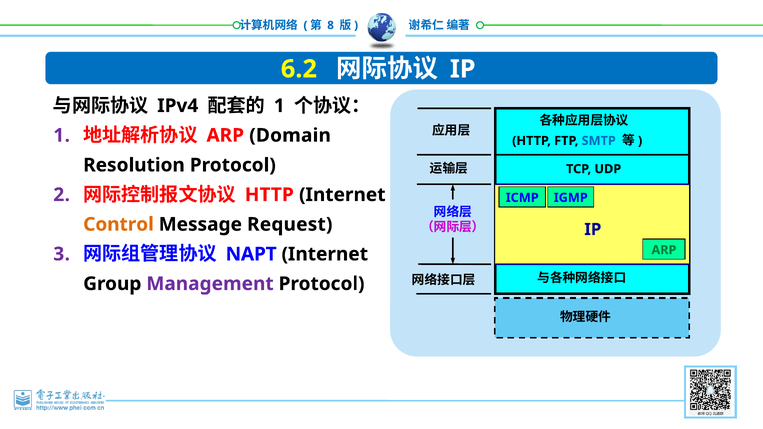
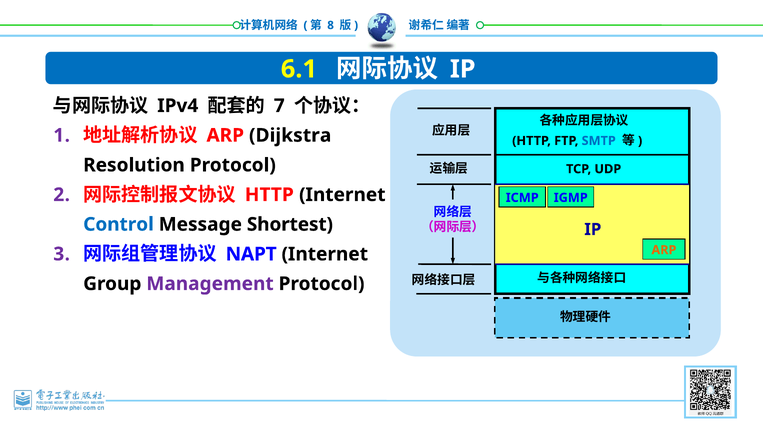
6.2: 6.2 -> 6.1 (299, 69)
1: 1 -> 7 (279, 106)
Domain: Domain -> Dijkstra (290, 135)
Control colour: orange -> blue (118, 225)
Request: Request -> Shortest (290, 225)
ARP colour: green -> orange (664, 250)
